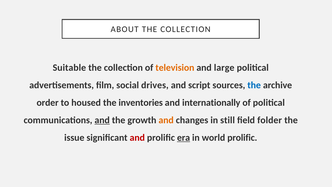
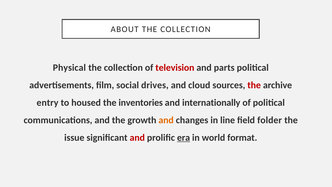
Suitable: Suitable -> Physical (69, 68)
television colour: orange -> red (175, 68)
large: large -> parts (224, 68)
script: script -> cloud (199, 85)
the colour: blue -> red (254, 85)
order: order -> entry (48, 103)
and underline: present -> none (102, 120)
still: still -> line (228, 120)
world prolific: prolific -> format (242, 137)
